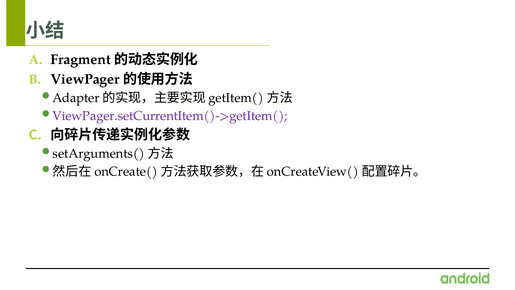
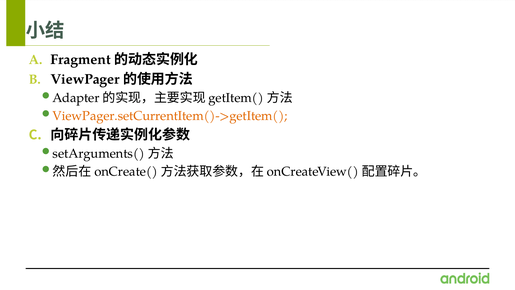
ViewPager.setCurrentItem()->getItem( colour: purple -> orange (170, 116)
